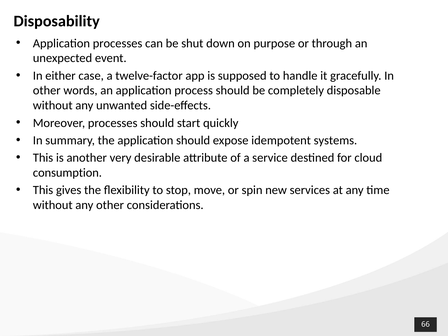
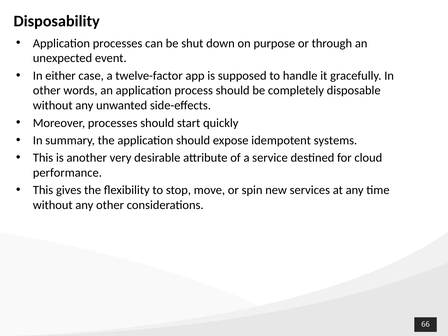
consumption: consumption -> performance (67, 173)
